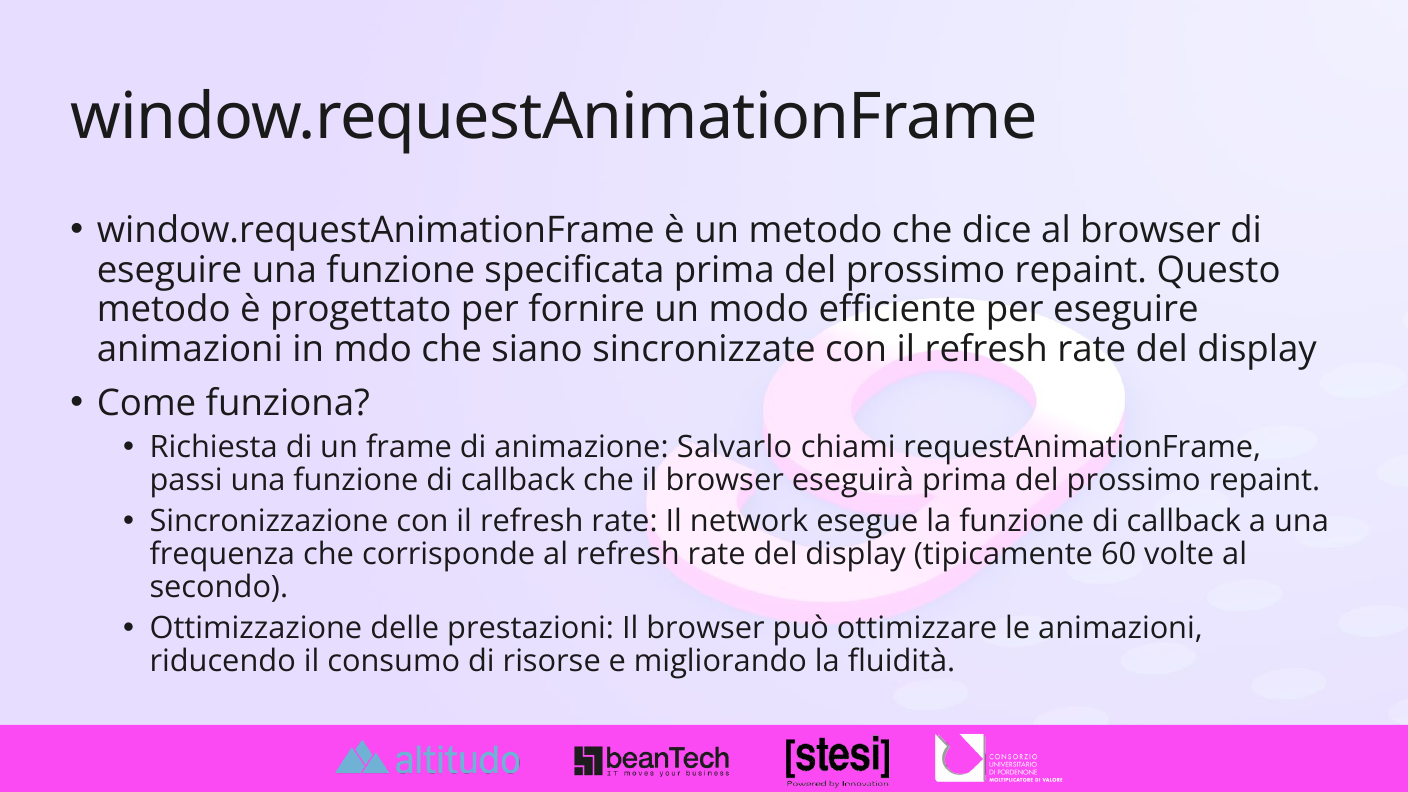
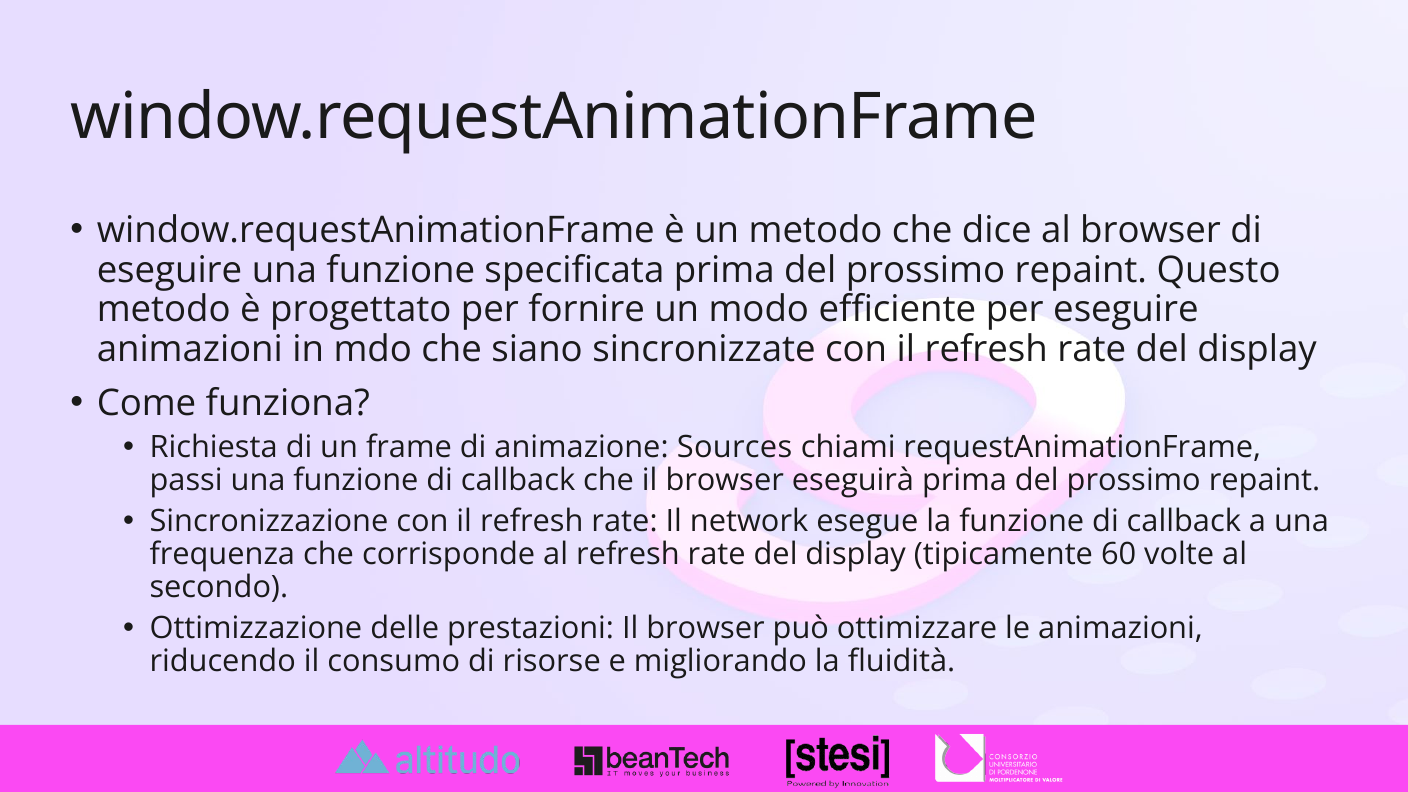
Salvarlo: Salvarlo -> Sources (735, 447)
